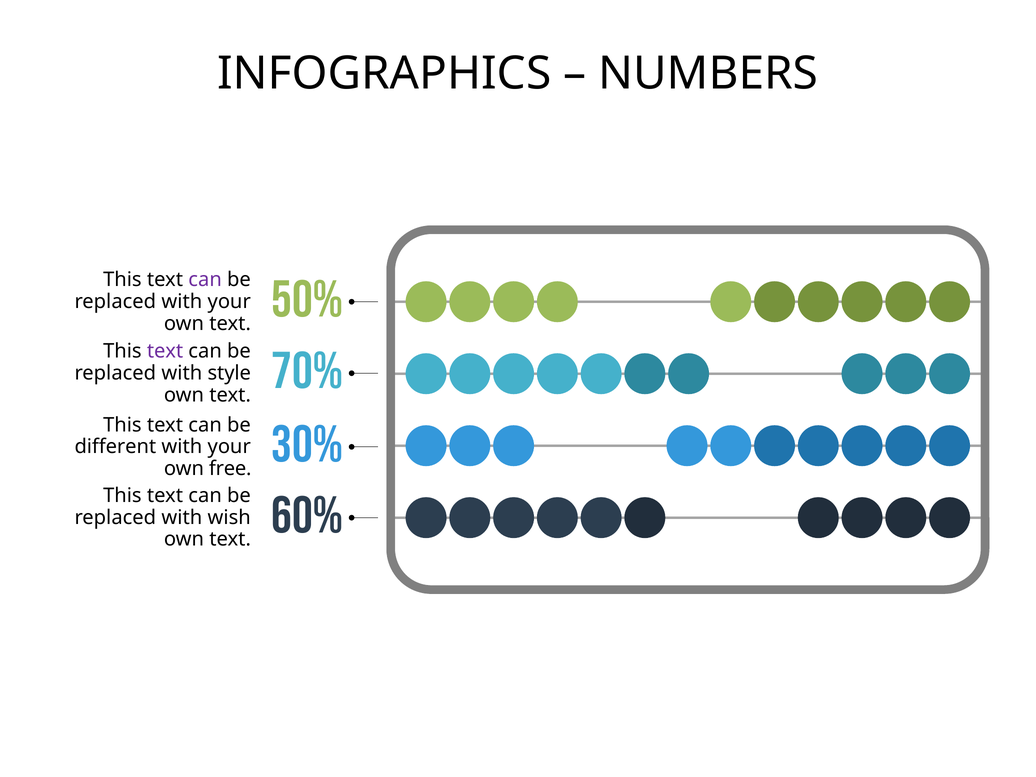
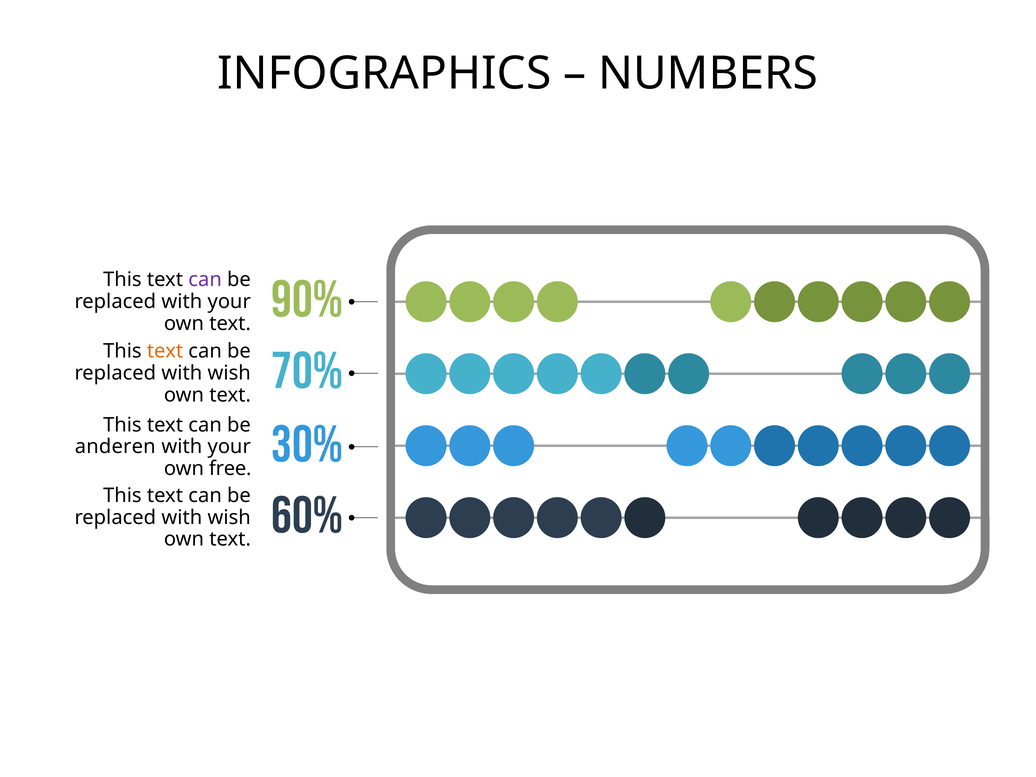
50%: 50% -> 90% (307, 300)
text colour: purple -> orange (165, 351)
style: style -> wish (229, 373)
different: different -> anderen (115, 447)
